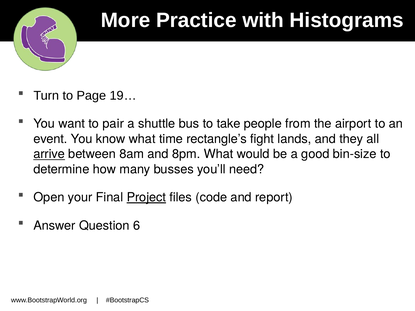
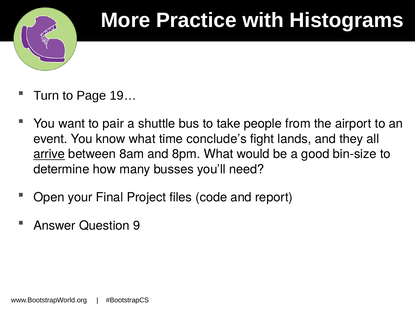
rectangle’s: rectangle’s -> conclude’s (217, 139)
Project underline: present -> none (146, 198)
6: 6 -> 9 (137, 226)
